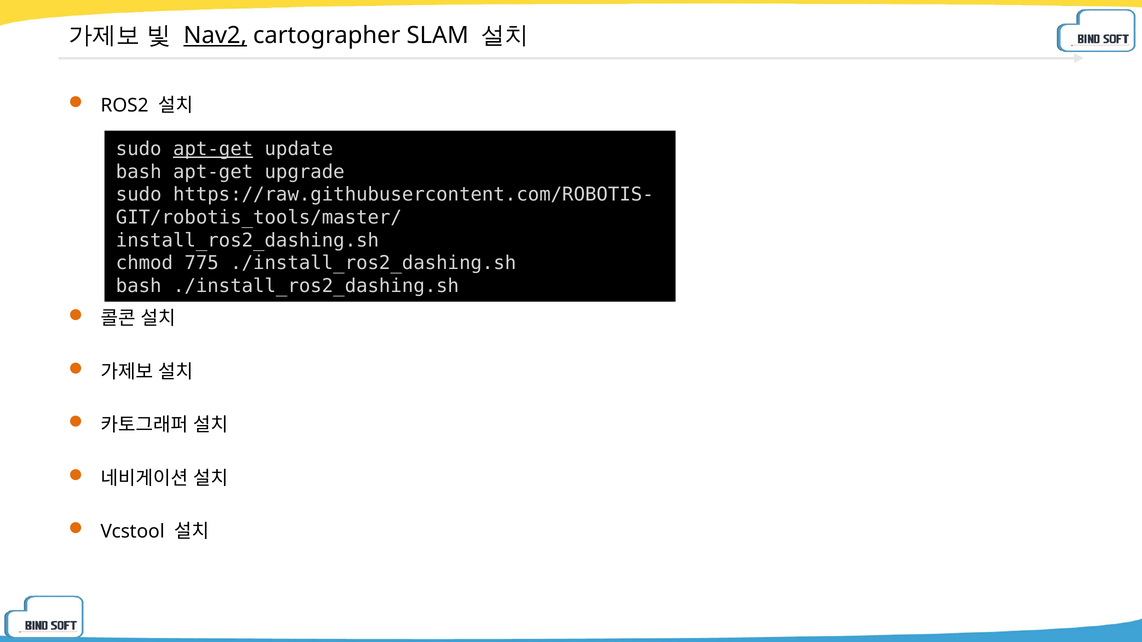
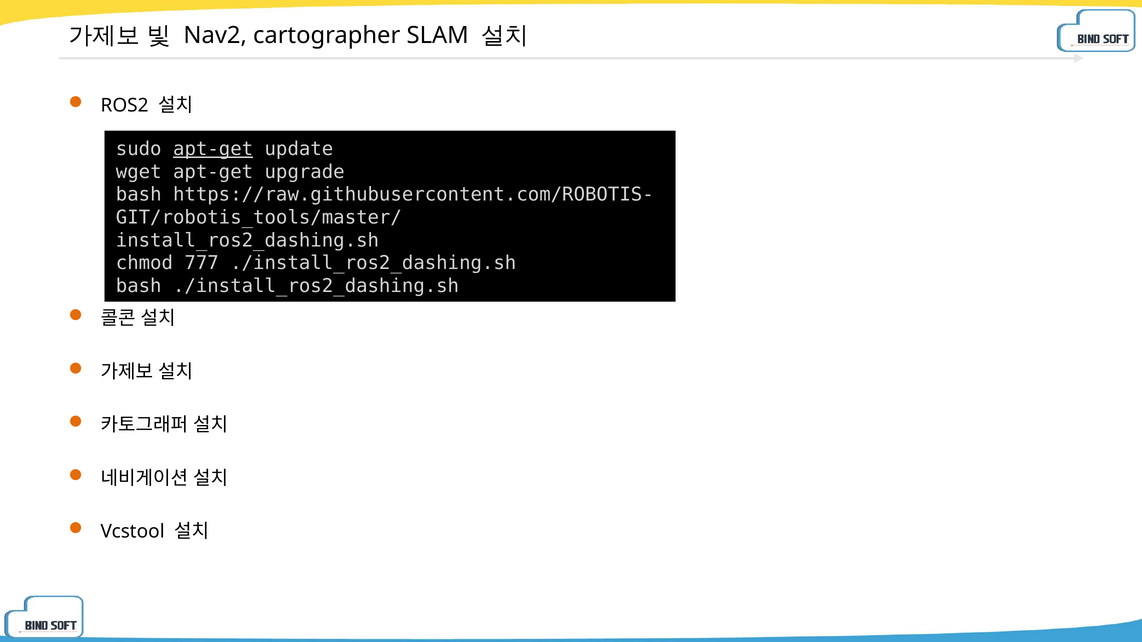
Nav2 underline: present -> none (215, 36)
bash: bash -> wget (139, 172)
sudo: sudo -> bash (139, 195)
775: 775 -> 777 (202, 263)
